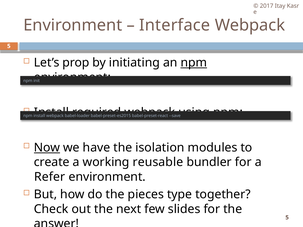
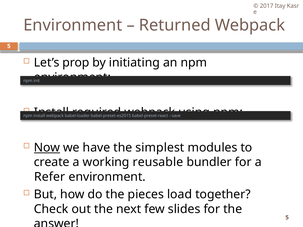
Interface: Interface -> Returned (175, 25)
npm underline: present -> none (194, 63)
isolation: isolation -> simplest (160, 148)
type: type -> load (180, 195)
